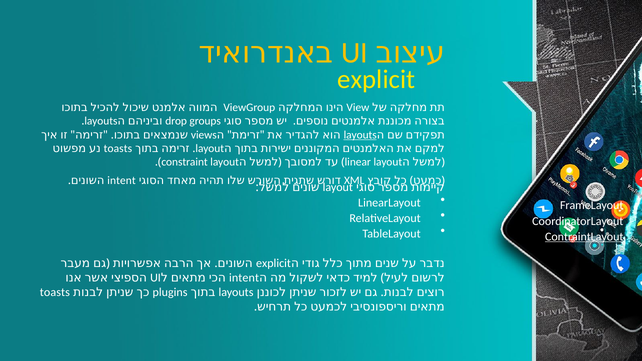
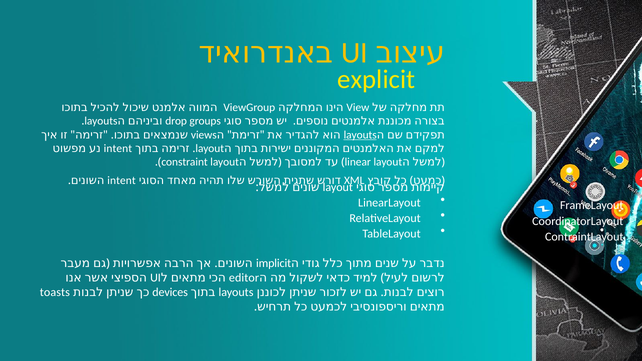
toasts: toasts -> intent (118, 149)
ContraintLayout underline: present -> none (584, 237)
explicit: explicit -> implicit (274, 263)
intent: intent -> editor (244, 278)
plugins: plugins -> devices (170, 292)
